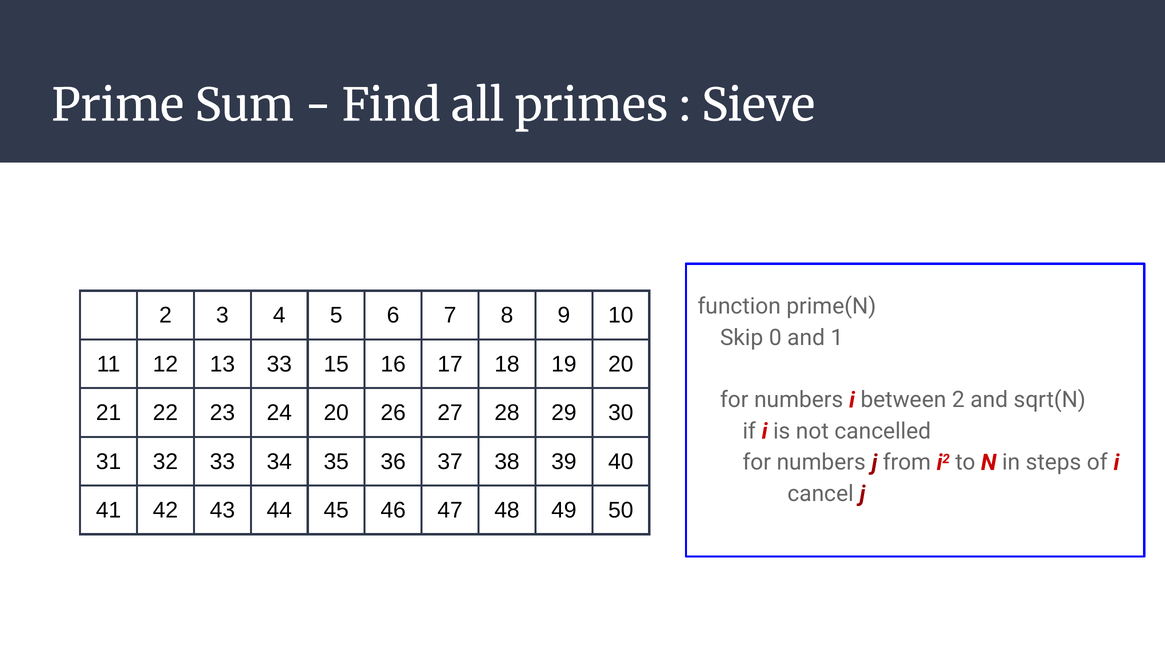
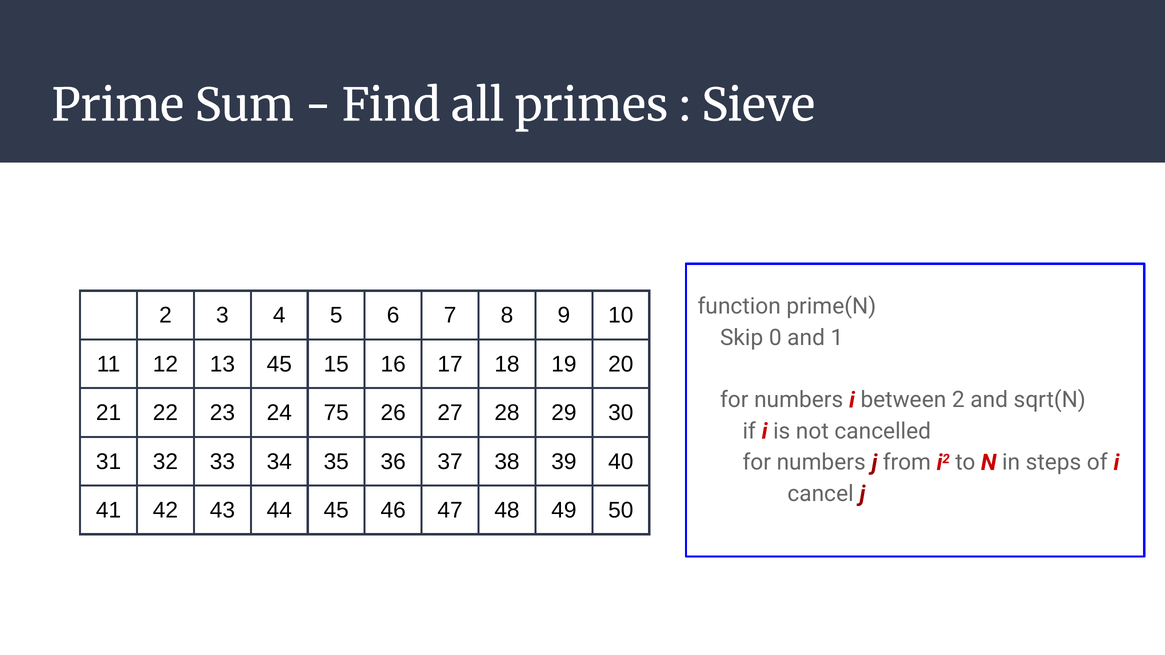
13 33: 33 -> 45 (279, 364)
24 20: 20 -> 75 (336, 413)
